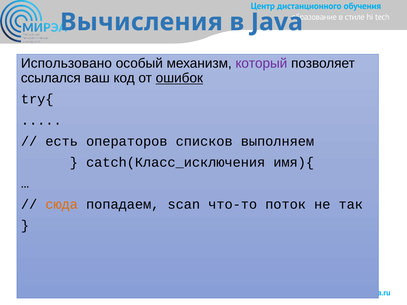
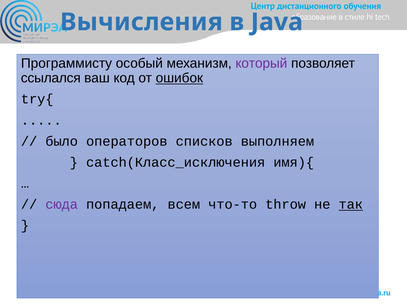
Использовано: Использовано -> Программисту (66, 64)
есть: есть -> было (62, 141)
сюда colour: orange -> purple (62, 205)
scan: scan -> всем (184, 205)
поток: поток -> throw (286, 205)
так underline: none -> present (351, 205)
